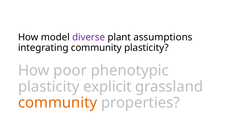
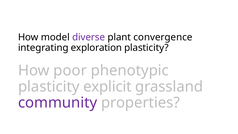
assumptions: assumptions -> convergence (163, 37)
integrating community: community -> exploration (96, 48)
community colour: orange -> purple (58, 103)
